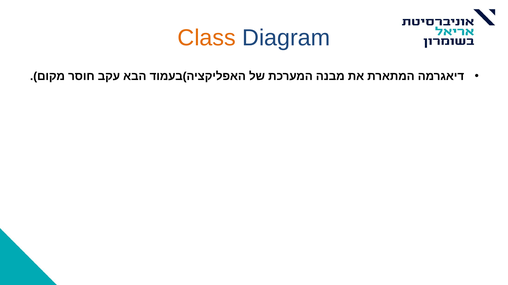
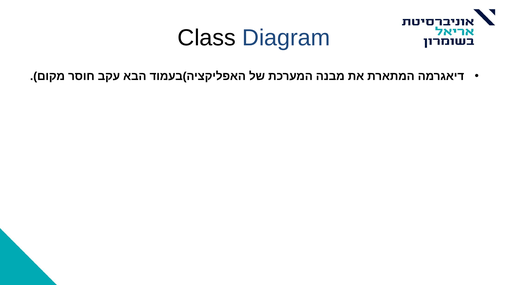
Class colour: orange -> black (207, 38)
